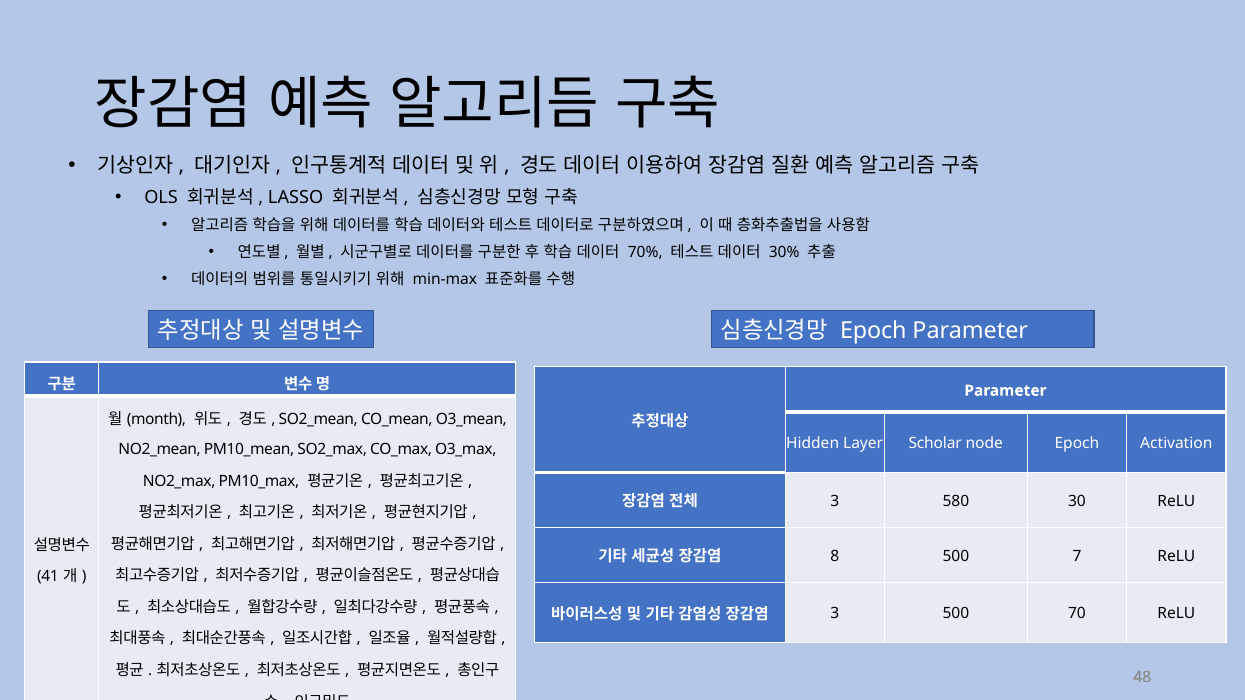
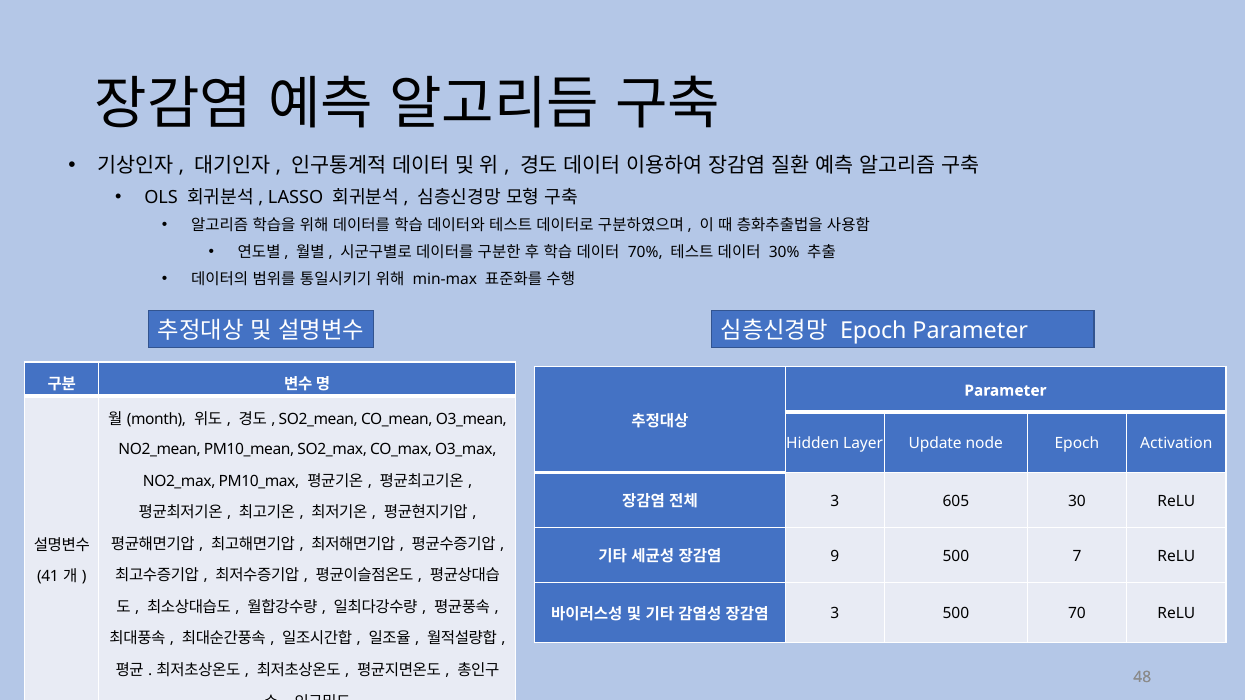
Scholar: Scholar -> Update (935, 444)
580: 580 -> 605 (956, 501)
8: 8 -> 9 (835, 556)
